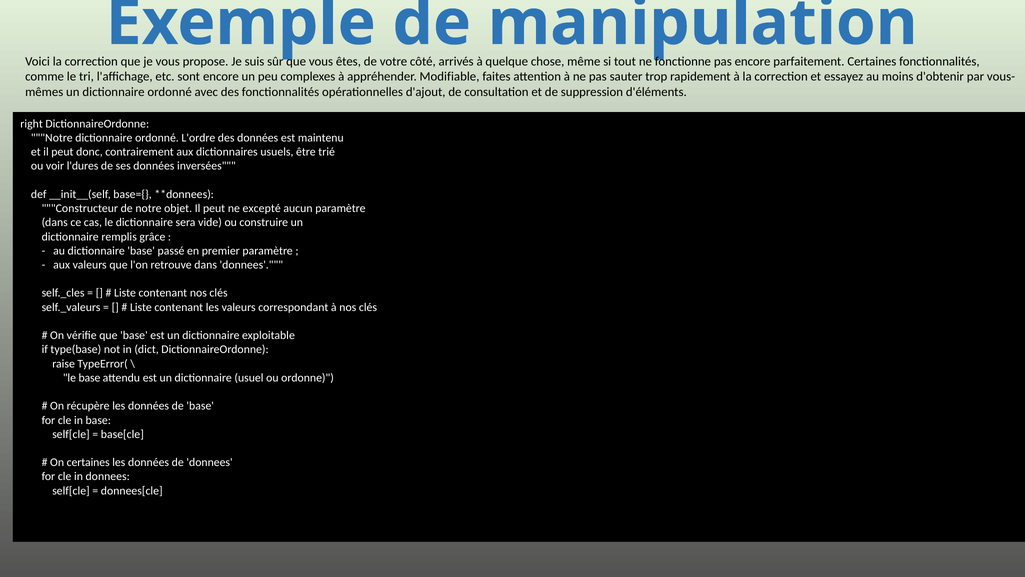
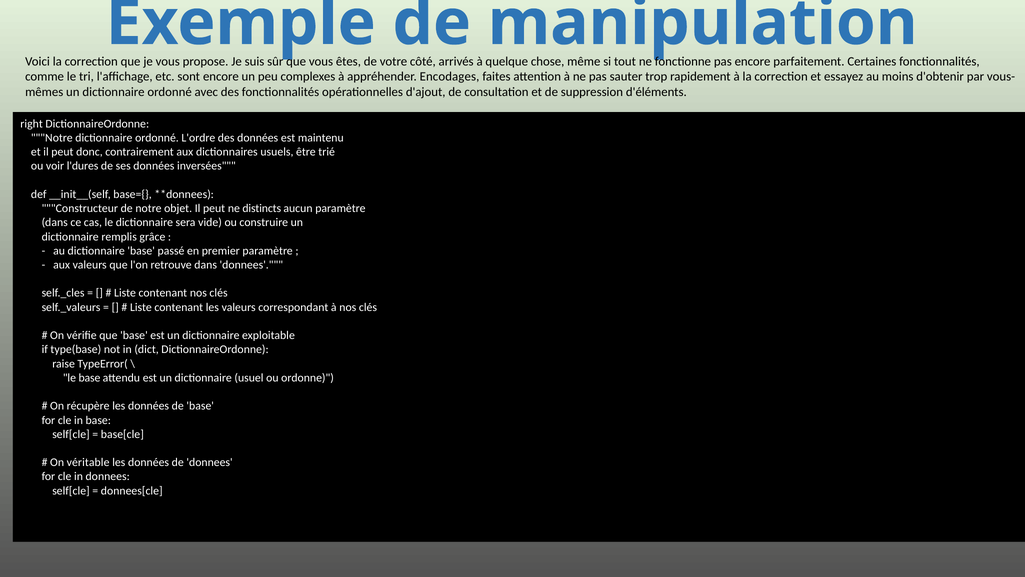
Modifiable: Modifiable -> Encodages (449, 77)
excepté: excepté -> distincts (262, 208)
On certaines: certaines -> véritable (88, 462)
